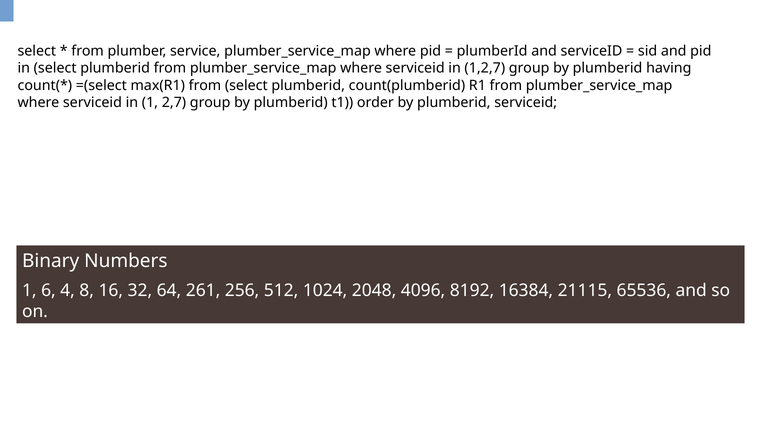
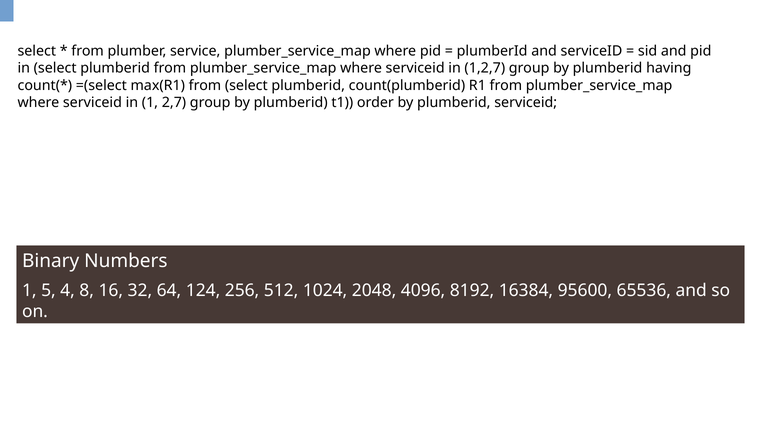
6: 6 -> 5 (48, 290)
261: 261 -> 124 (203, 290)
21115: 21115 -> 95600 (585, 290)
